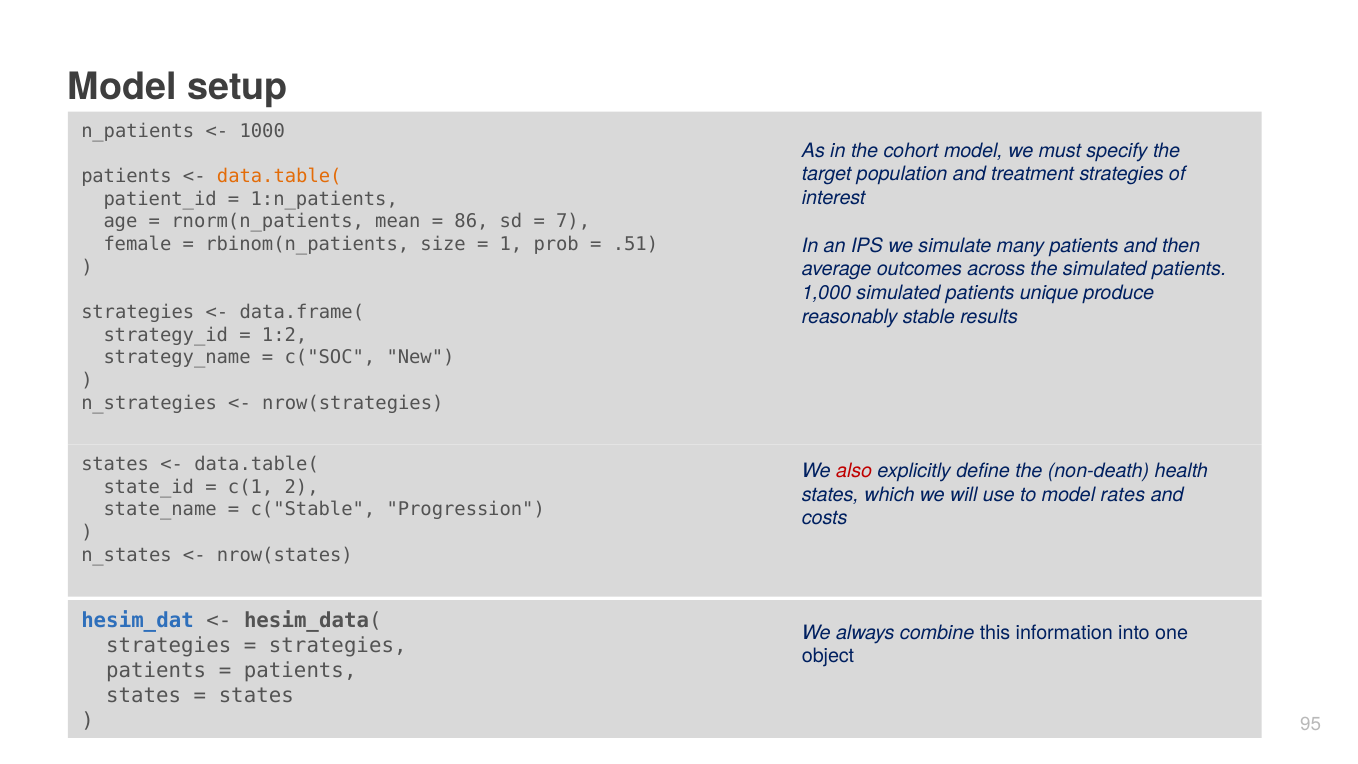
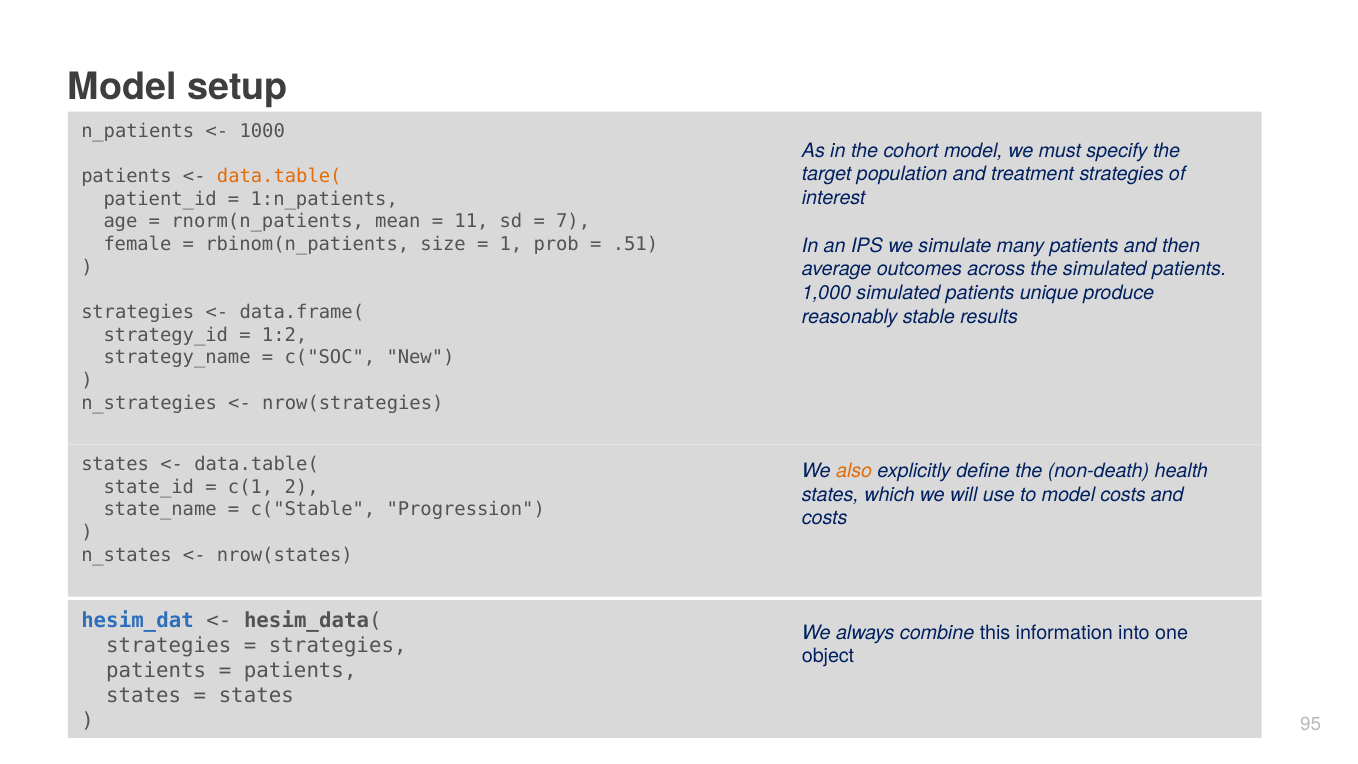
86: 86 -> 11 (471, 222)
also colour: red -> orange (854, 471)
model rates: rates -> costs (1123, 494)
